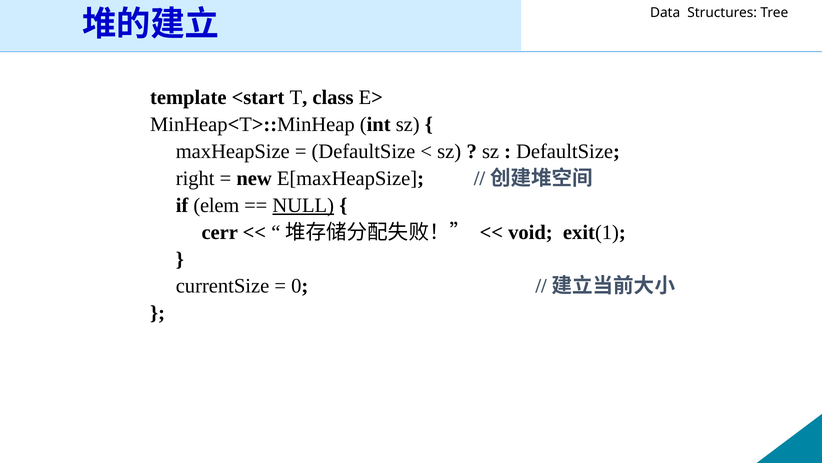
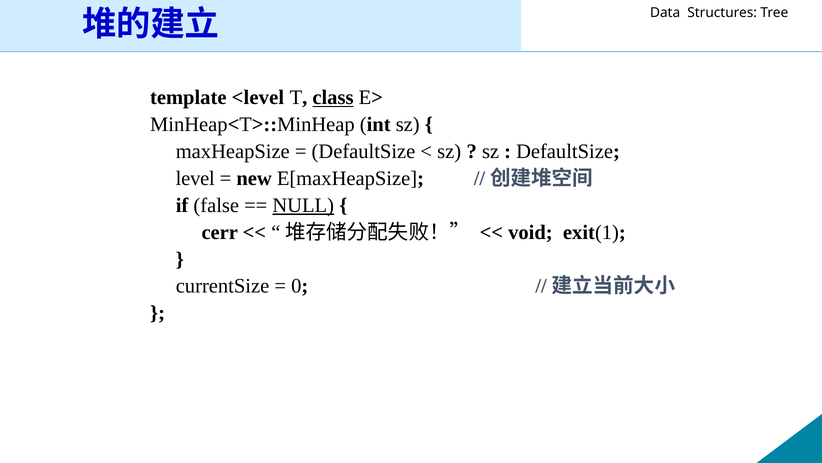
<start: <start -> <level (258, 98)
class underline: none -> present (333, 98)
right: right -> level (195, 178)
elem: elem -> false (216, 205)
